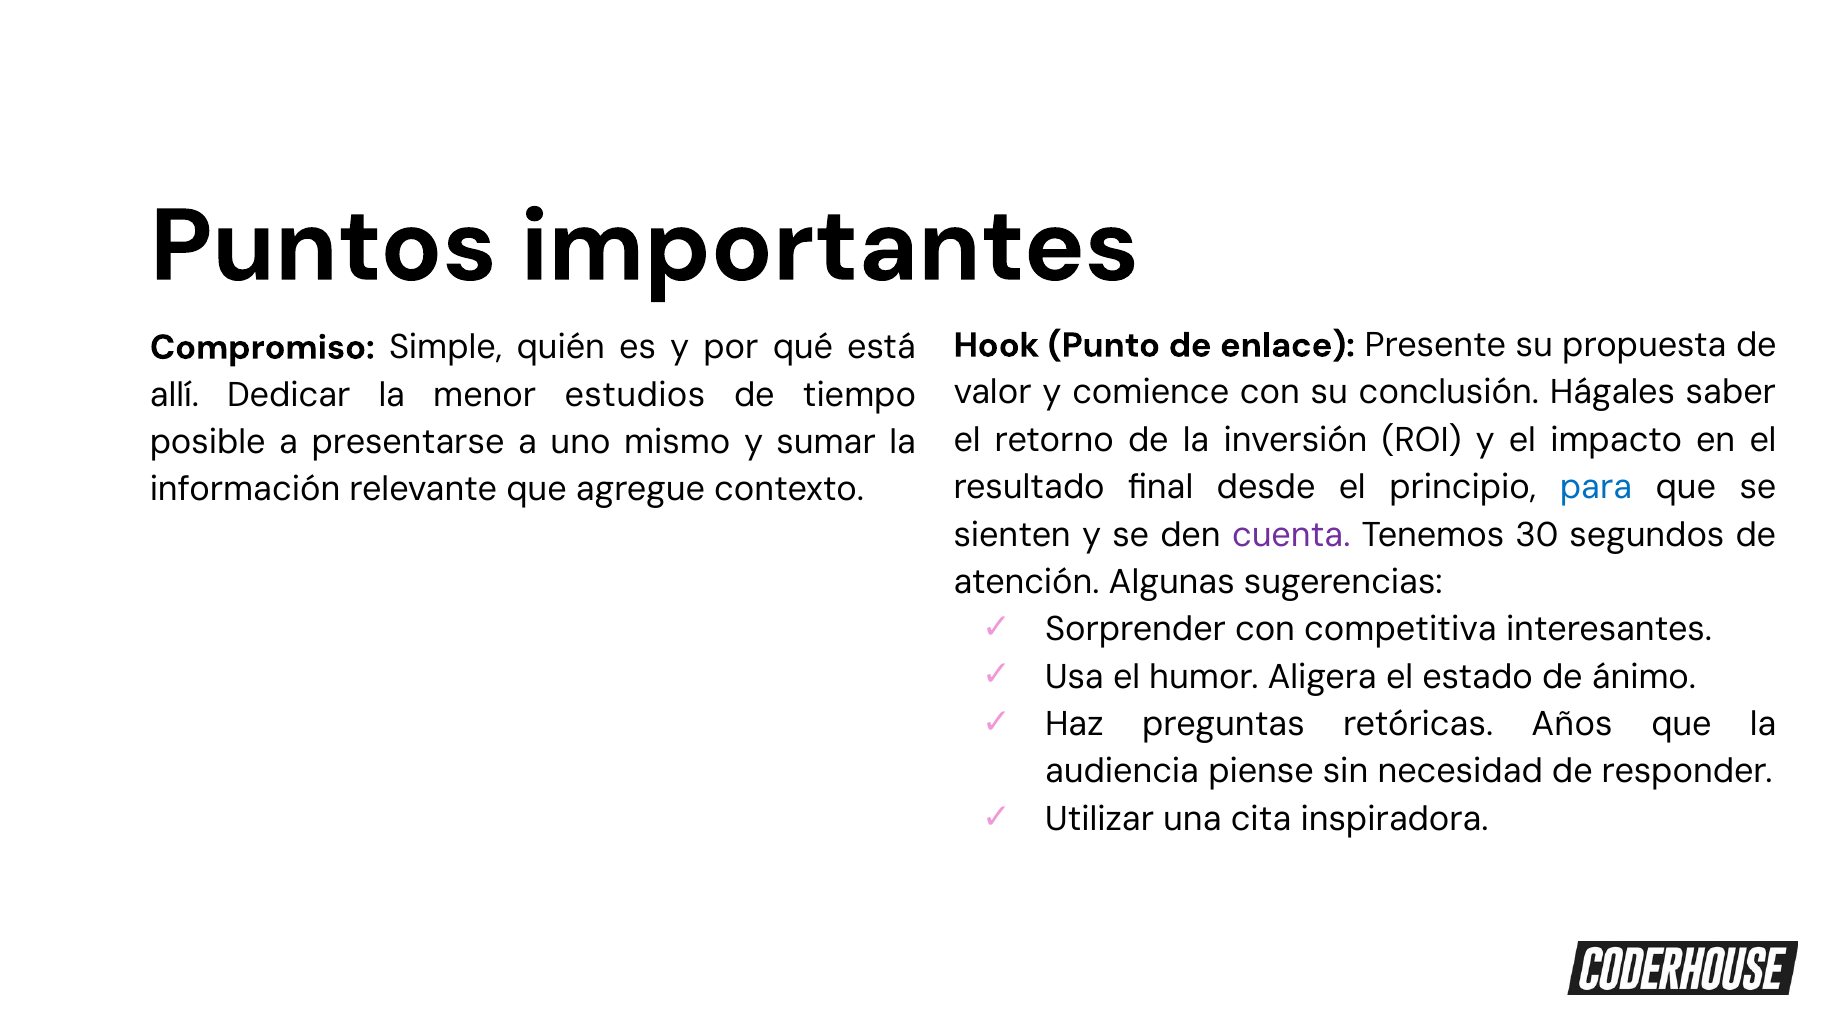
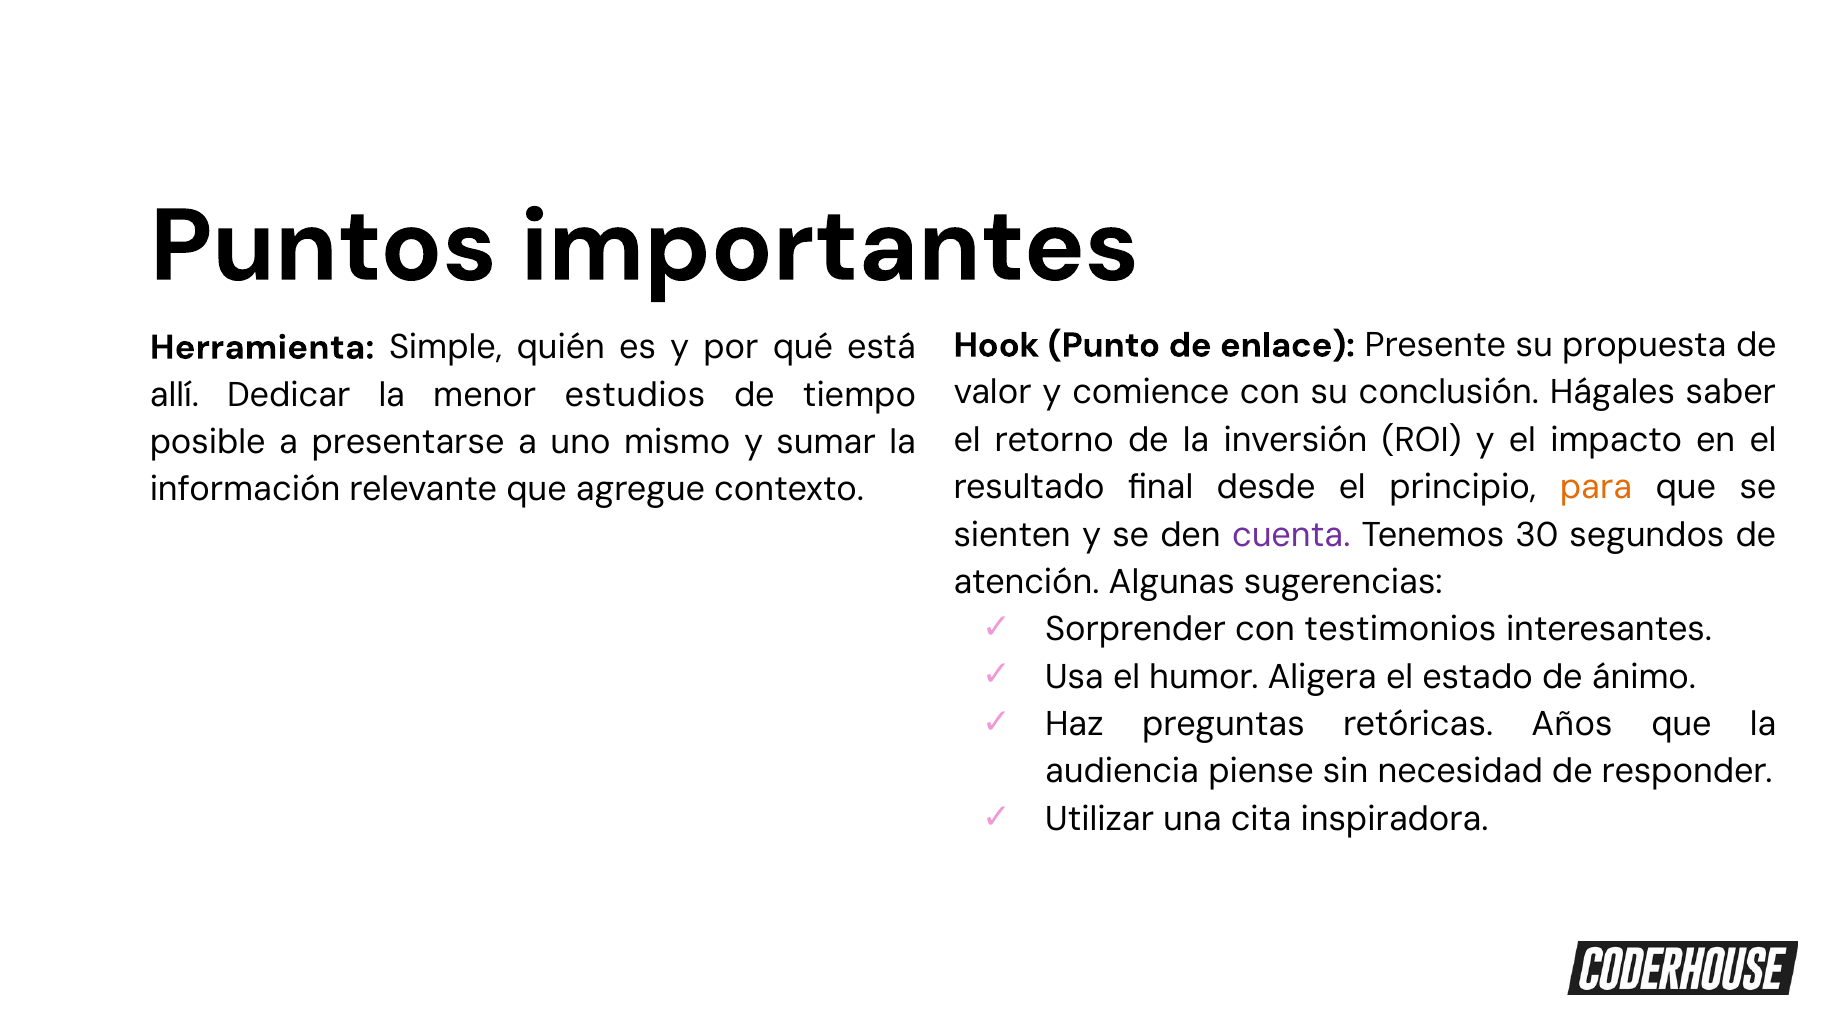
Compromiso: Compromiso -> Herramienta (262, 347)
para colour: blue -> orange (1596, 487)
competitiva: competitiva -> testimonios (1400, 629)
